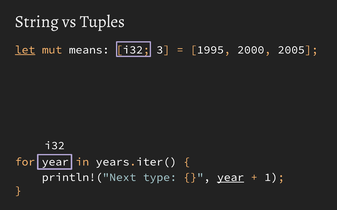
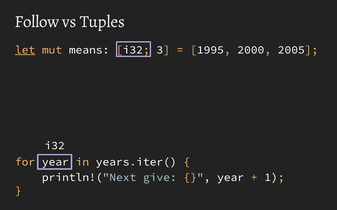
String: String -> Follow (37, 22)
type: type -> give (160, 178)
year underline: present -> none (231, 178)
